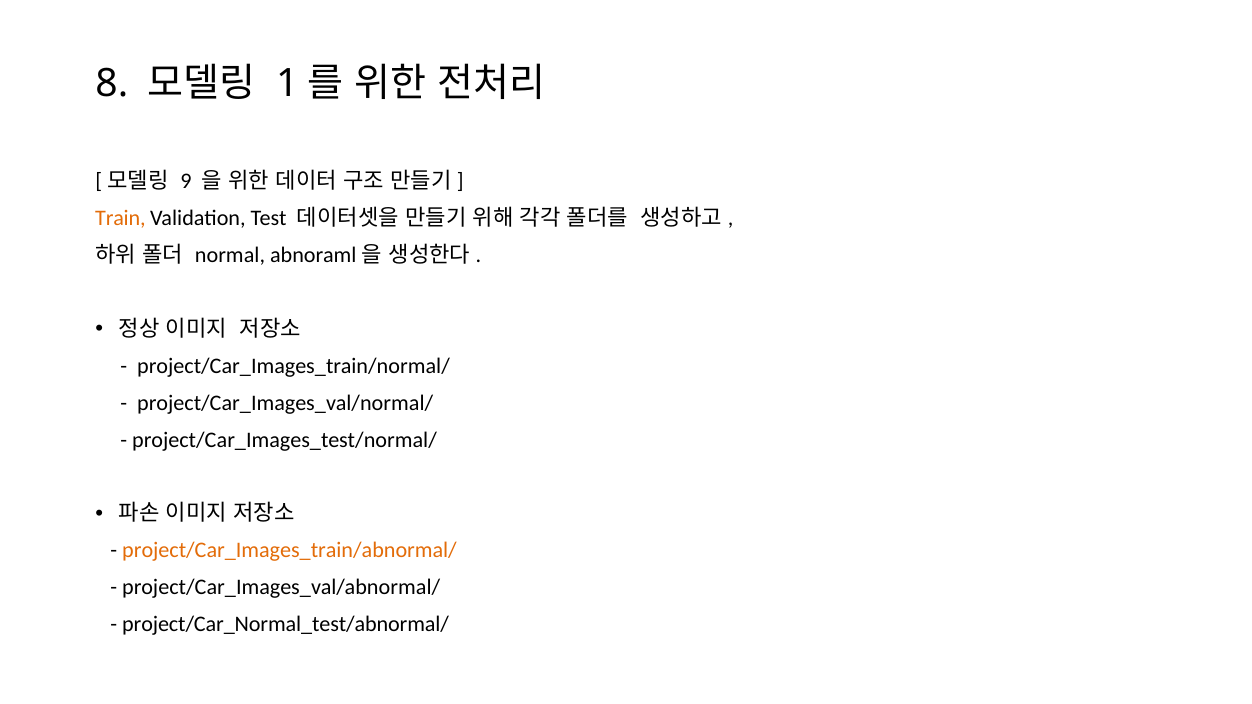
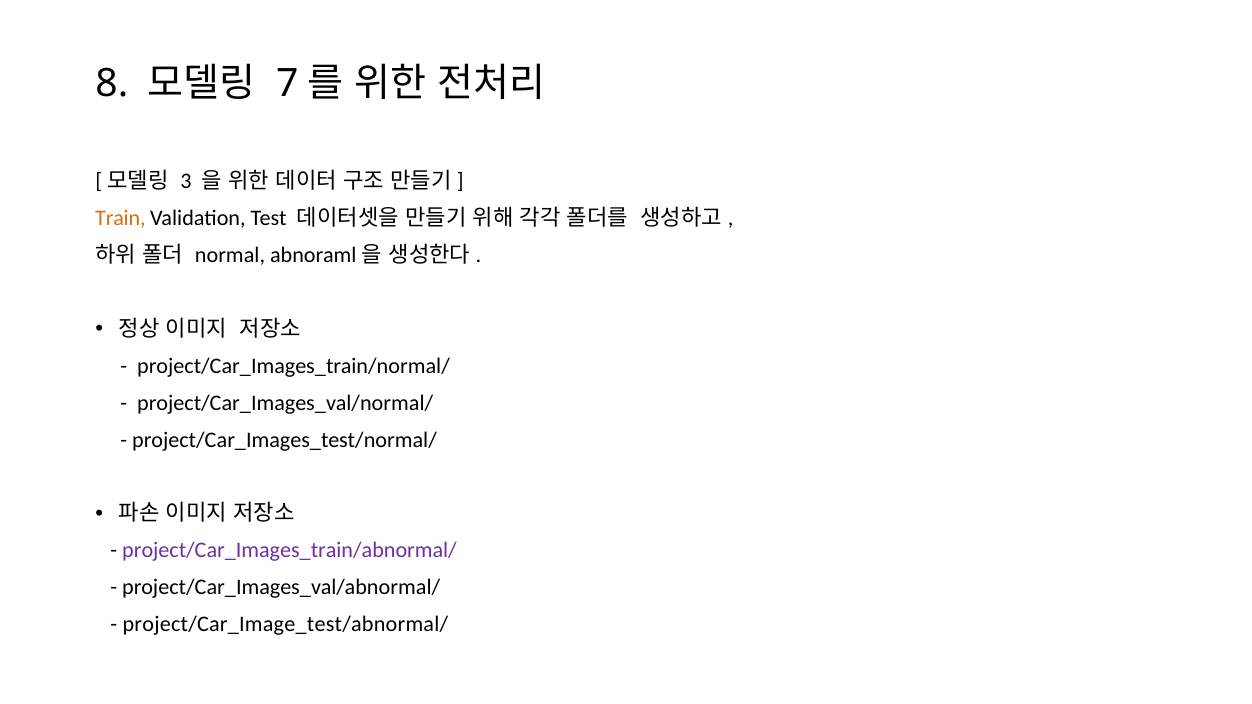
1: 1 -> 7 (287, 83)
9: 9 -> 3 (186, 181)
project/Car_Images_train/abnormal/ colour: orange -> purple (289, 551)
project/Car_Normal_test/abnormal/: project/Car_Normal_test/abnormal/ -> project/Car_Image_test/abnormal/ (285, 625)
